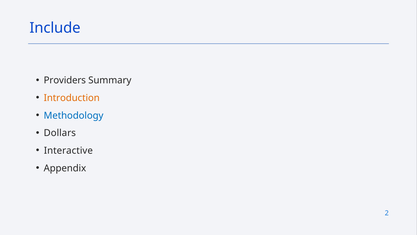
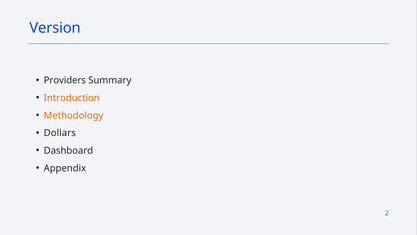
Include: Include -> Version (55, 28)
Methodology colour: blue -> orange (74, 115)
Interactive: Interactive -> Dashboard (68, 150)
